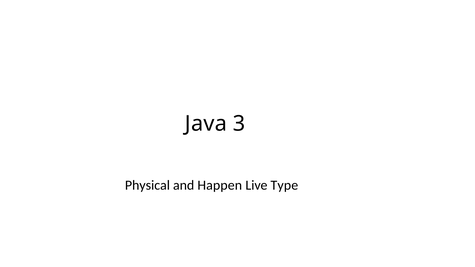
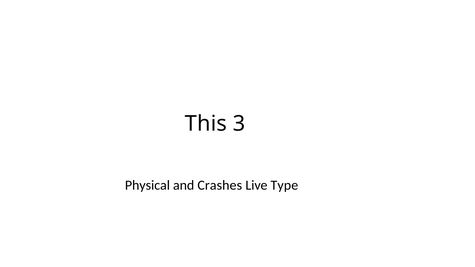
Java: Java -> This (206, 124)
Happen: Happen -> Crashes (220, 186)
